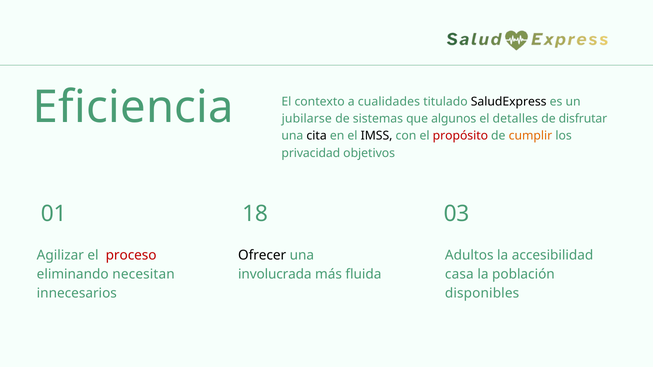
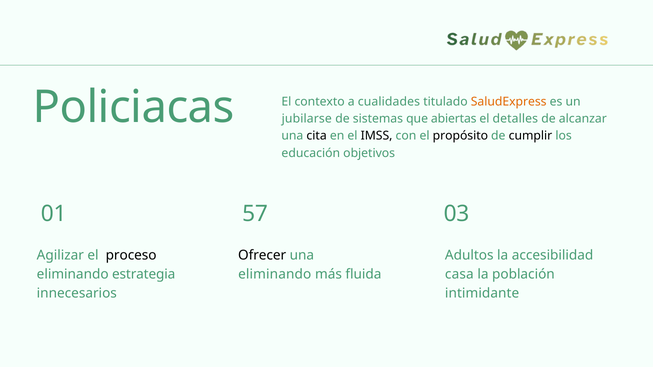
Eficiencia: Eficiencia -> Policiacas (134, 107)
SaludExpress colour: black -> orange (509, 102)
algunos: algunos -> abiertas (454, 119)
disfrutar: disfrutar -> alcanzar (583, 119)
propósito colour: red -> black (460, 136)
cumplir colour: orange -> black (530, 136)
privacidad: privacidad -> educación (311, 153)
18: 18 -> 57 (255, 214)
proceso colour: red -> black (131, 255)
necesitan: necesitan -> estrategia (144, 274)
involucrada: involucrada -> eliminando (275, 274)
disponibles: disponibles -> intimidante (482, 293)
